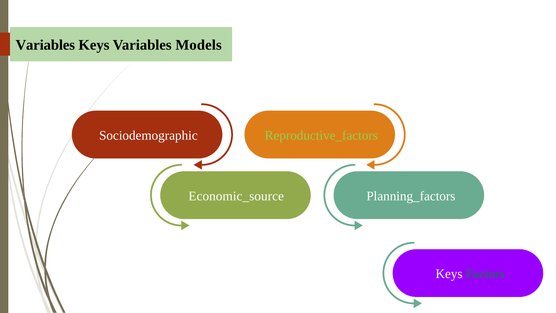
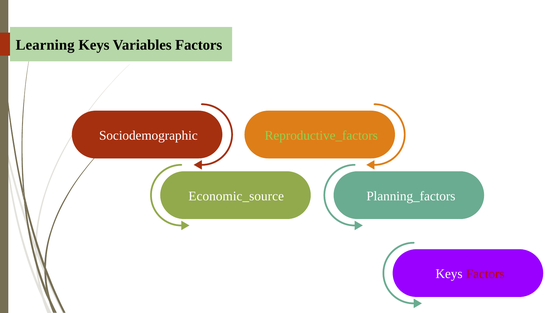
Variables: Variables -> Learning (45, 45)
Variables Models: Models -> Factors (199, 45)
Factors colour: green -> red (485, 274)
